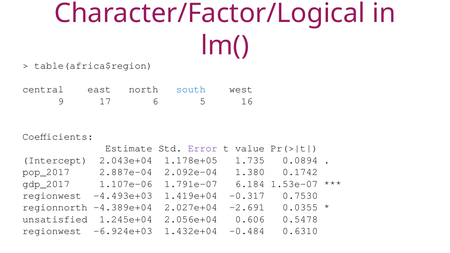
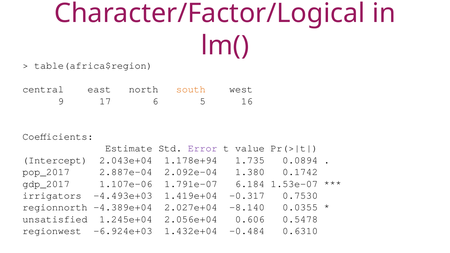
south colour: blue -> orange (191, 89)
1.178e+05: 1.178e+05 -> 1.178e+94 (191, 160)
regionwest: regionwest -> irrigators (52, 196)
-2.691: -2.691 -> -8.140 (247, 207)
